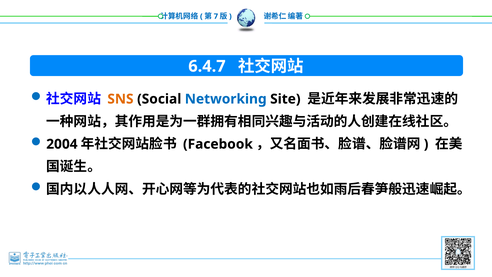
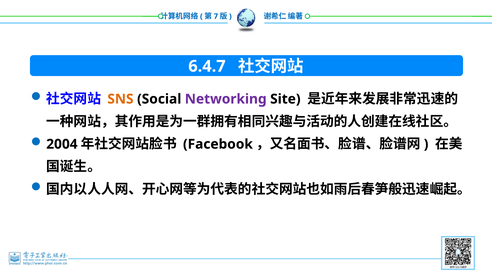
Networking colour: blue -> purple (226, 99)
